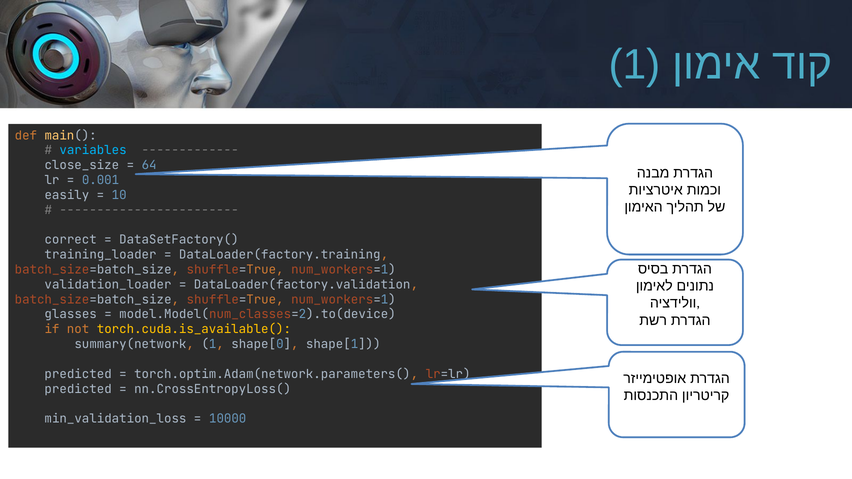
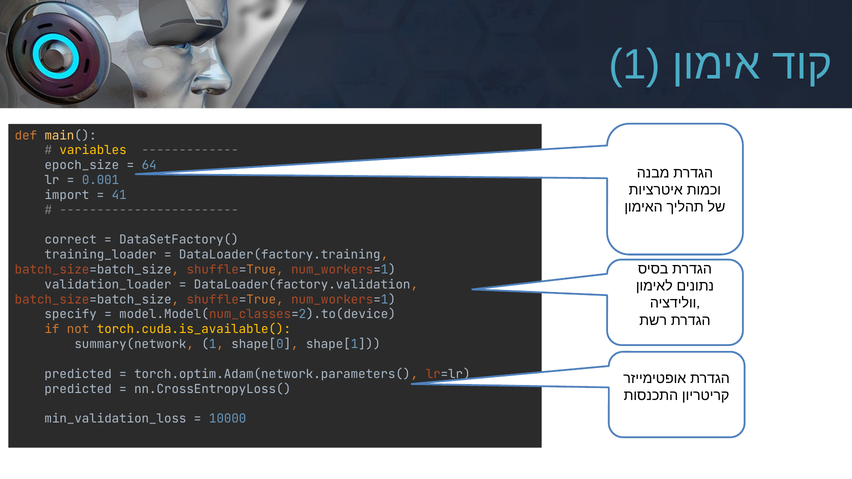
variables colour: light blue -> yellow (93, 150)
close_size: close_size -> epoch_size (82, 165)
easily: easily -> import (67, 195)
10: 10 -> 41 (119, 195)
glasses: glasses -> specify (71, 315)
